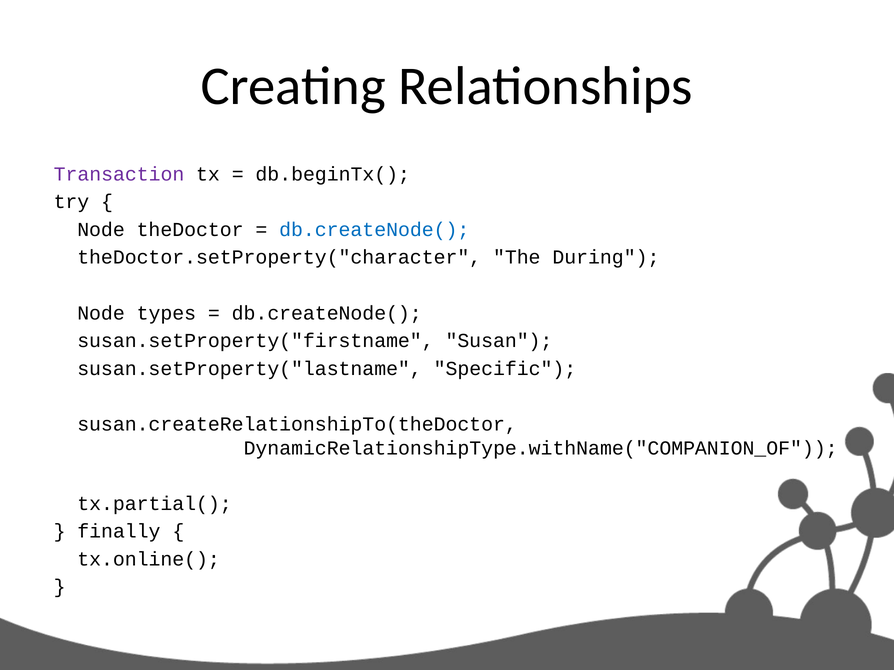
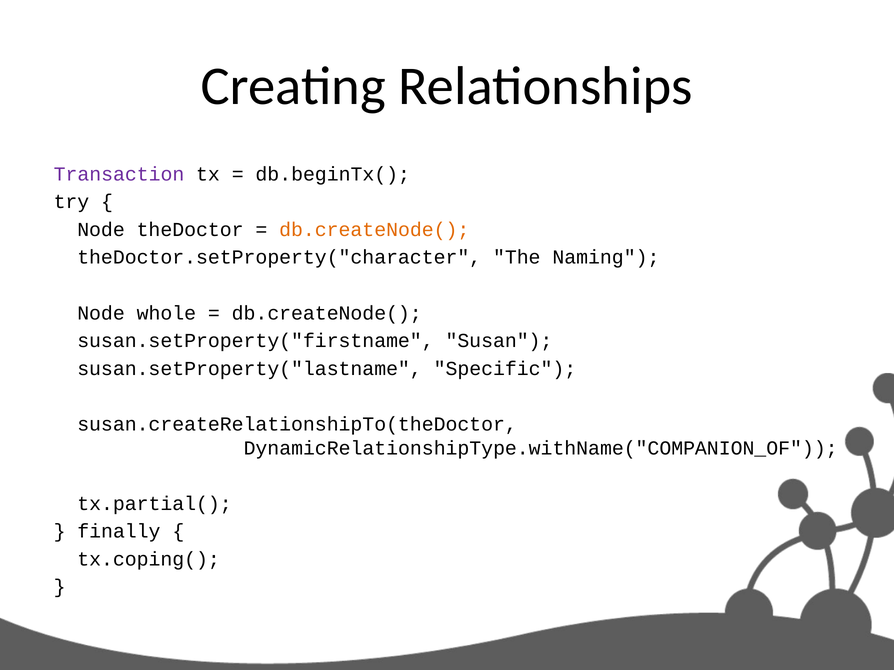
db.createNode( colour: blue -> orange (374, 230)
During: During -> Naming (606, 258)
types: types -> whole (166, 313)
tx.online(: tx.online( -> tx.coping( (149, 560)
